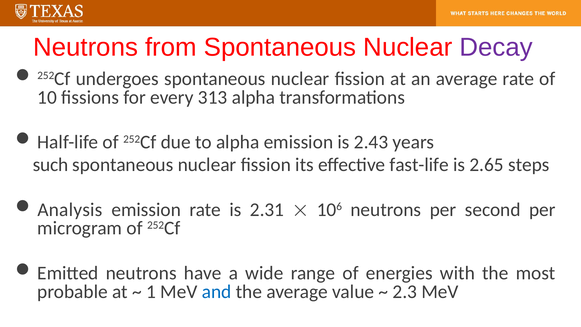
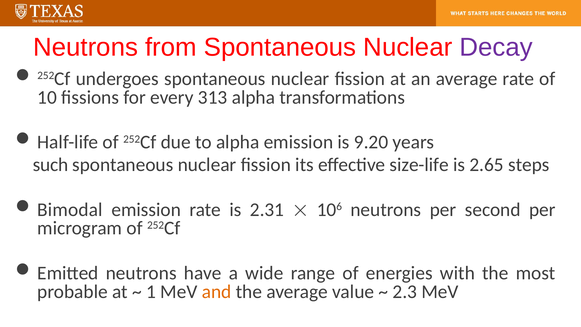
2.43: 2.43 -> 9.20 (371, 142)
fast-life: fast-life -> size-life (419, 165)
Analysis: Analysis -> Bimodal (70, 209)
and colour: blue -> orange (217, 292)
